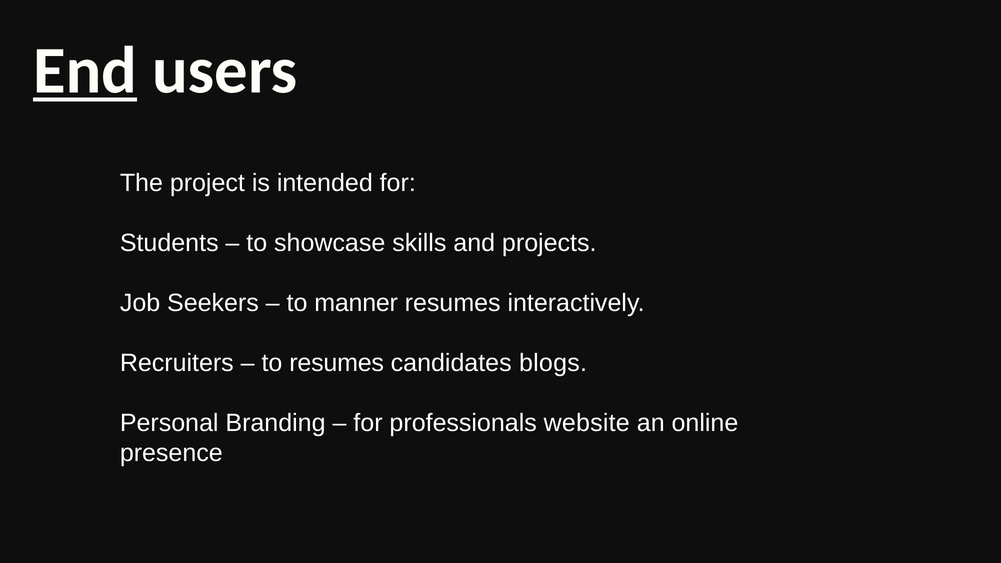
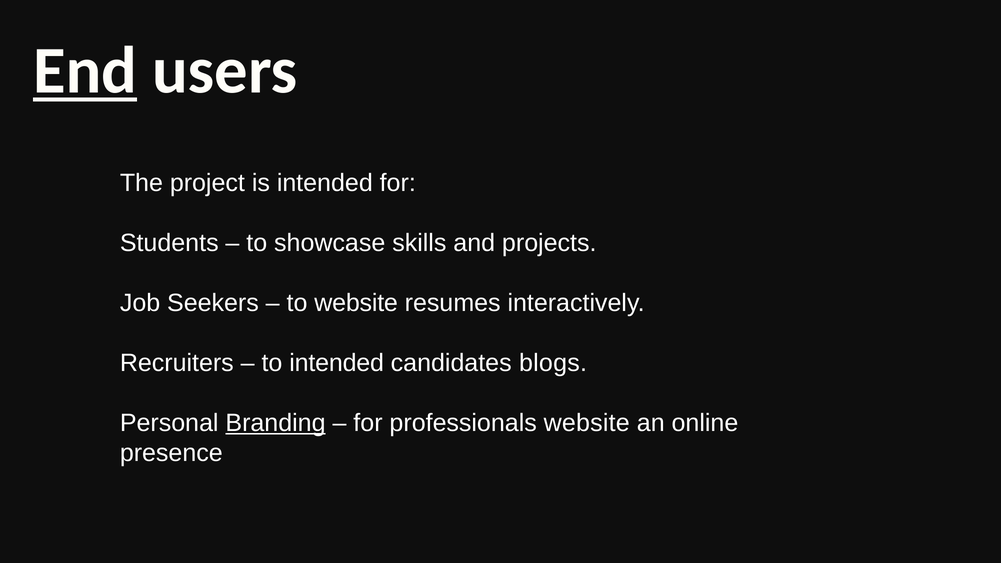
to manner: manner -> website (356, 303)
to resumes: resumes -> intended (337, 363)
Branding underline: none -> present (276, 423)
